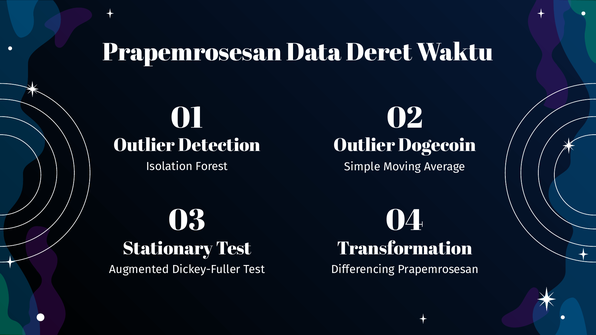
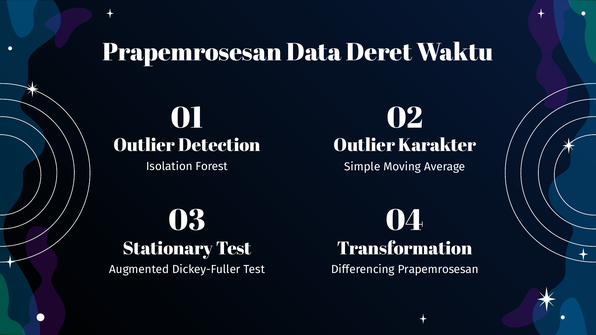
Dogecoin: Dogecoin -> Karakter (437, 145)
